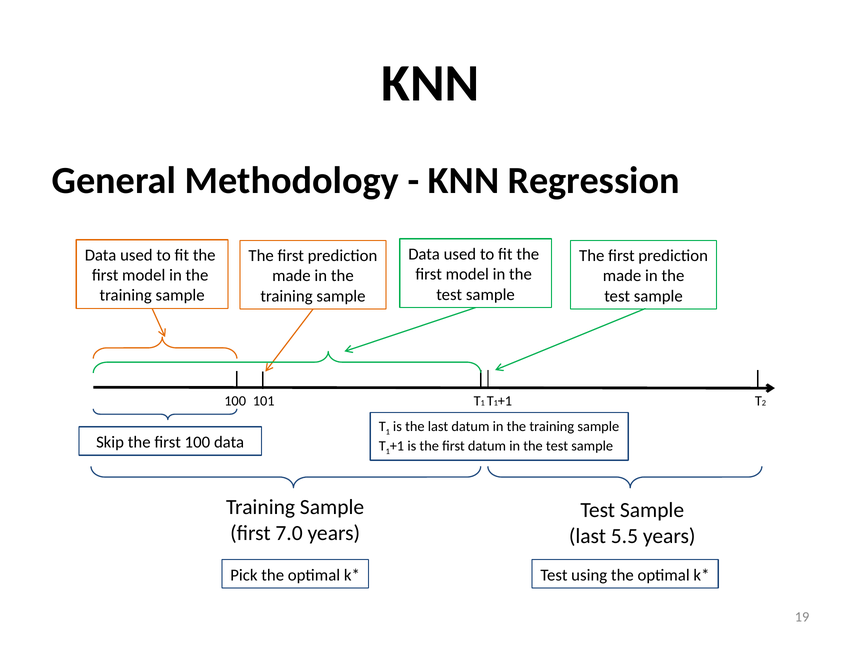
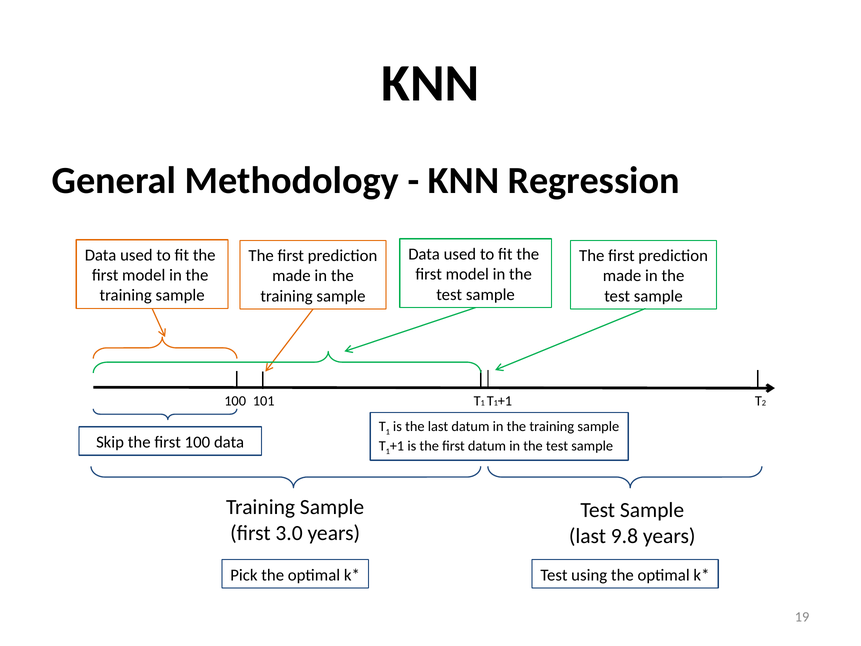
7.0: 7.0 -> 3.0 (289, 533)
5.5: 5.5 -> 9.8 (624, 536)
